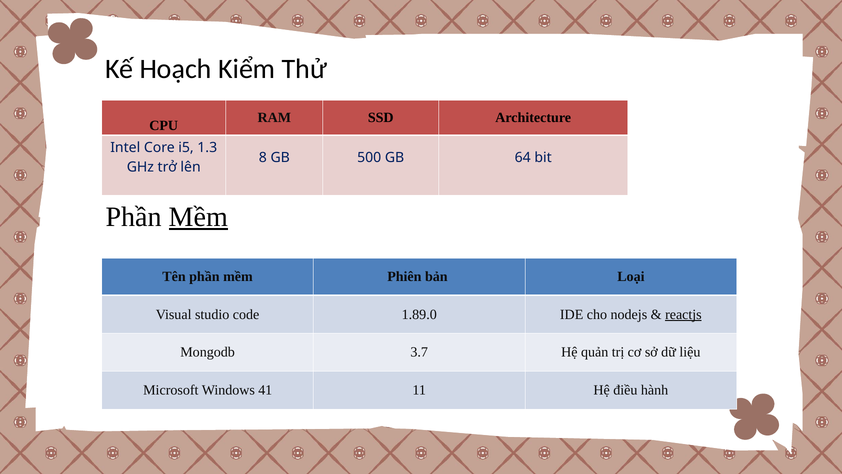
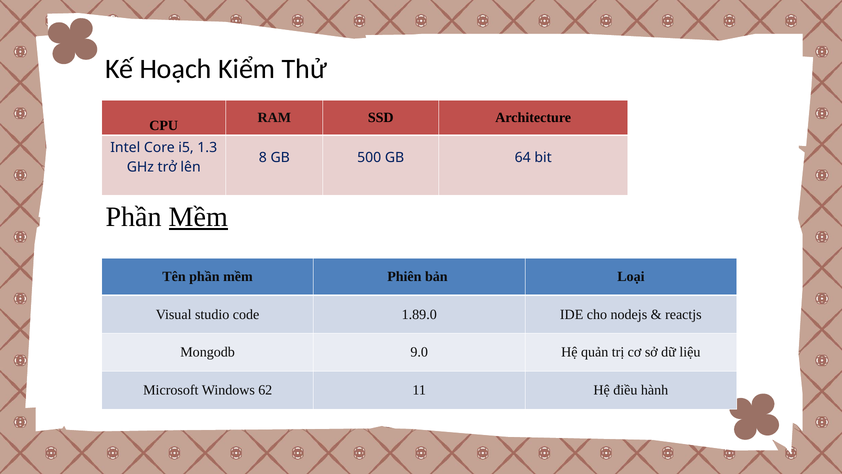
reactjs underline: present -> none (683, 314)
3.7: 3.7 -> 9.0 (419, 352)
41: 41 -> 62 (265, 390)
